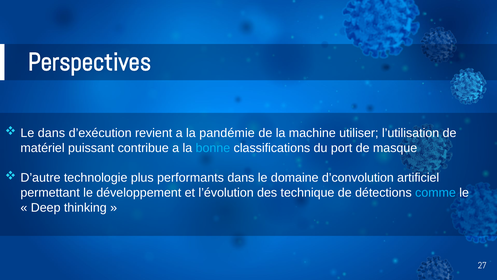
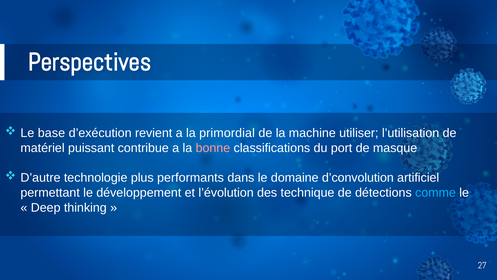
Le dans: dans -> base (51, 133)
pandémie: pandémie -> primordial (227, 133)
bonne colour: light blue -> pink (213, 148)
